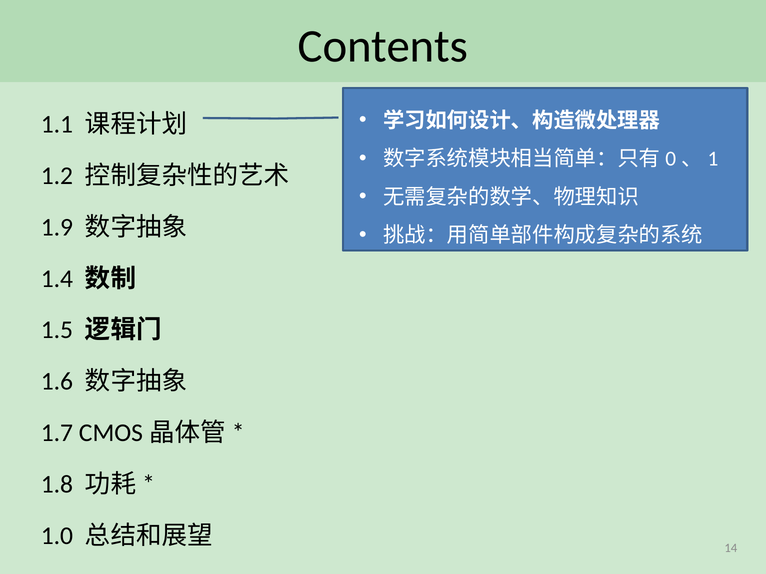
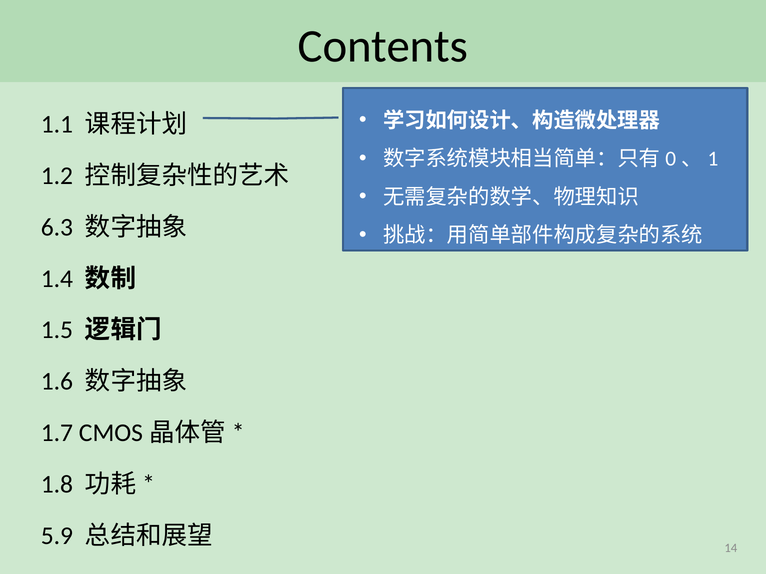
1.9: 1.9 -> 6.3 (57, 227)
1.0: 1.0 -> 5.9 (57, 536)
